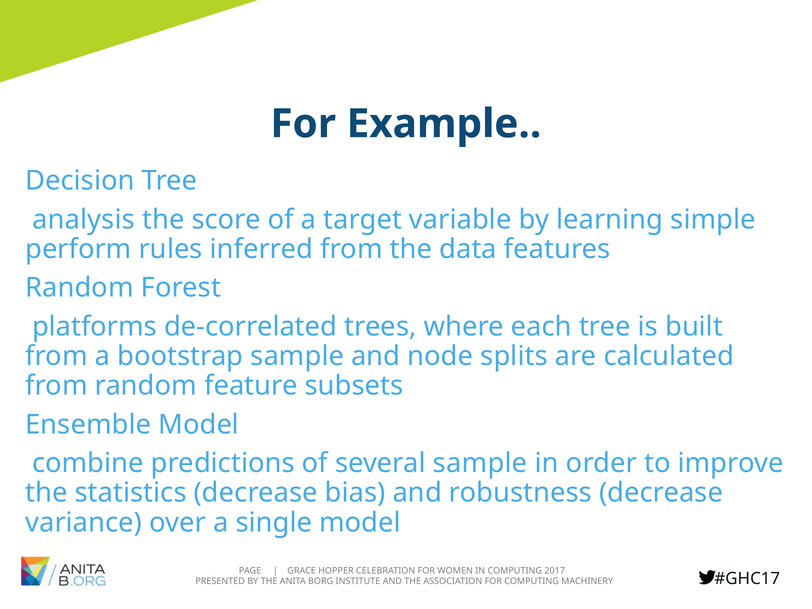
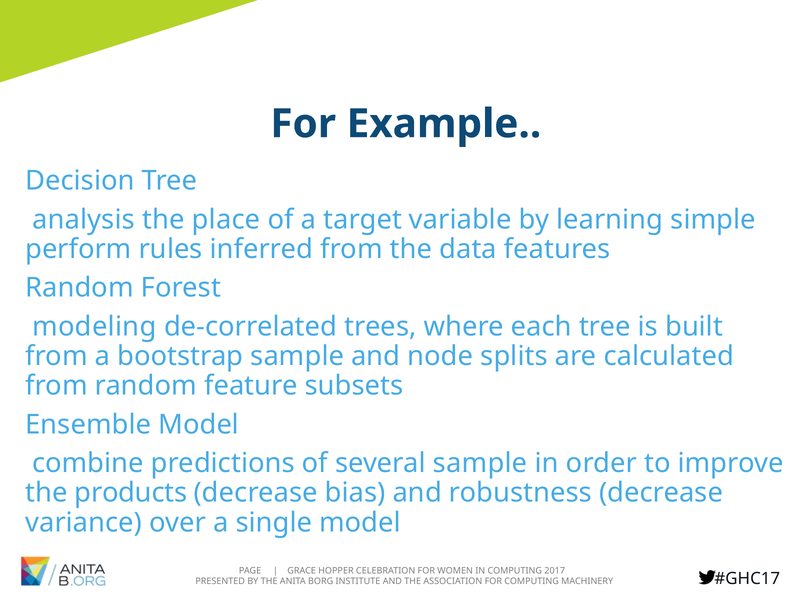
score: score -> place (226, 220)
platforms: platforms -> modeling (94, 327)
statistics: statistics -> products (131, 493)
